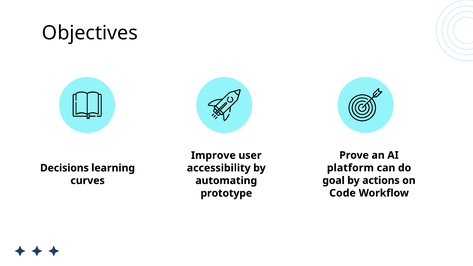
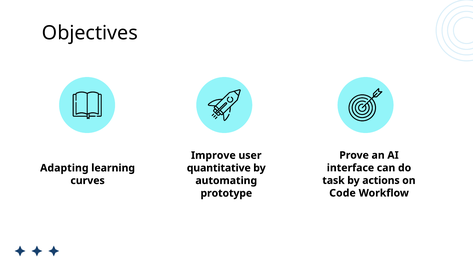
platform: platform -> interface (350, 168)
Decisions: Decisions -> Adapting (64, 168)
accessibility: accessibility -> quantitative (219, 168)
goal: goal -> task (333, 181)
